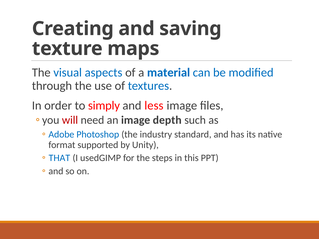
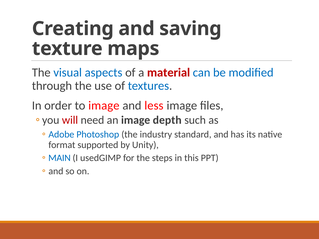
material colour: blue -> red (169, 73)
to simply: simply -> image (104, 106)
THAT: THAT -> MAIN (59, 158)
